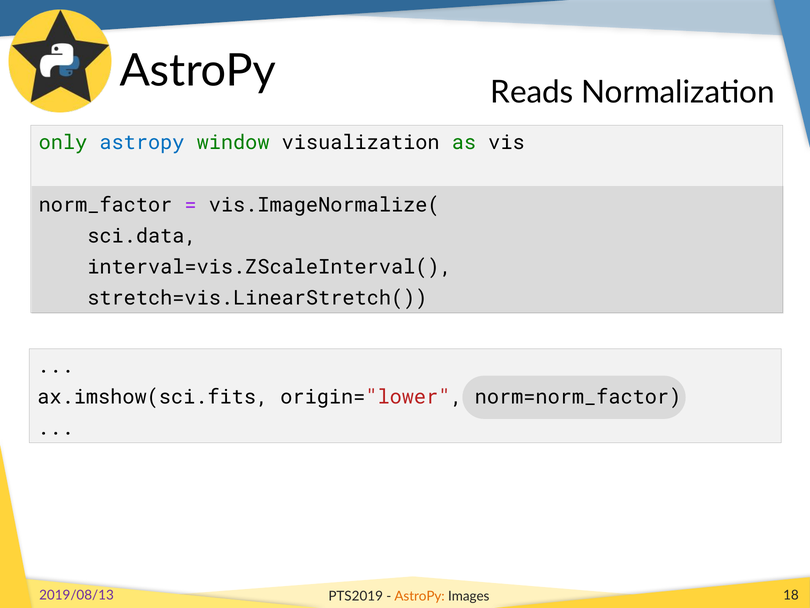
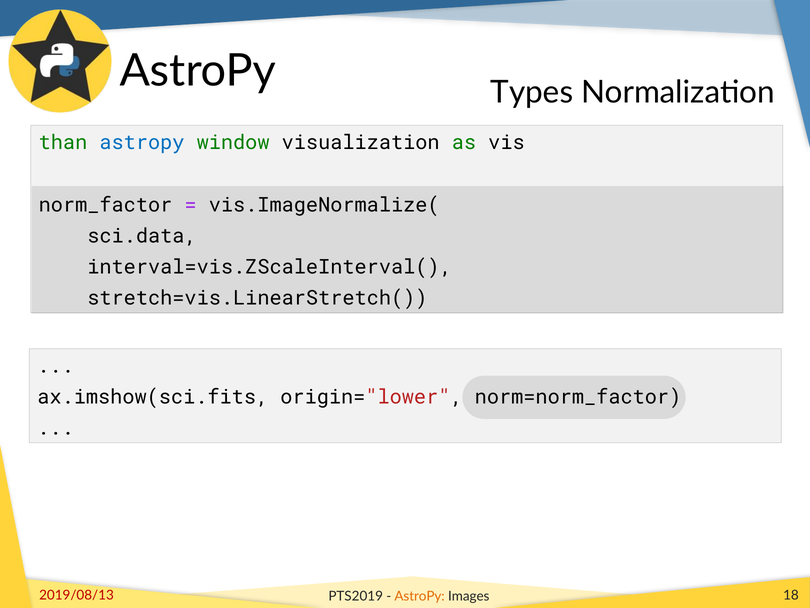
Reads: Reads -> Types (532, 92)
only: only -> than (63, 143)
2019/08/13 colour: purple -> red (76, 595)
